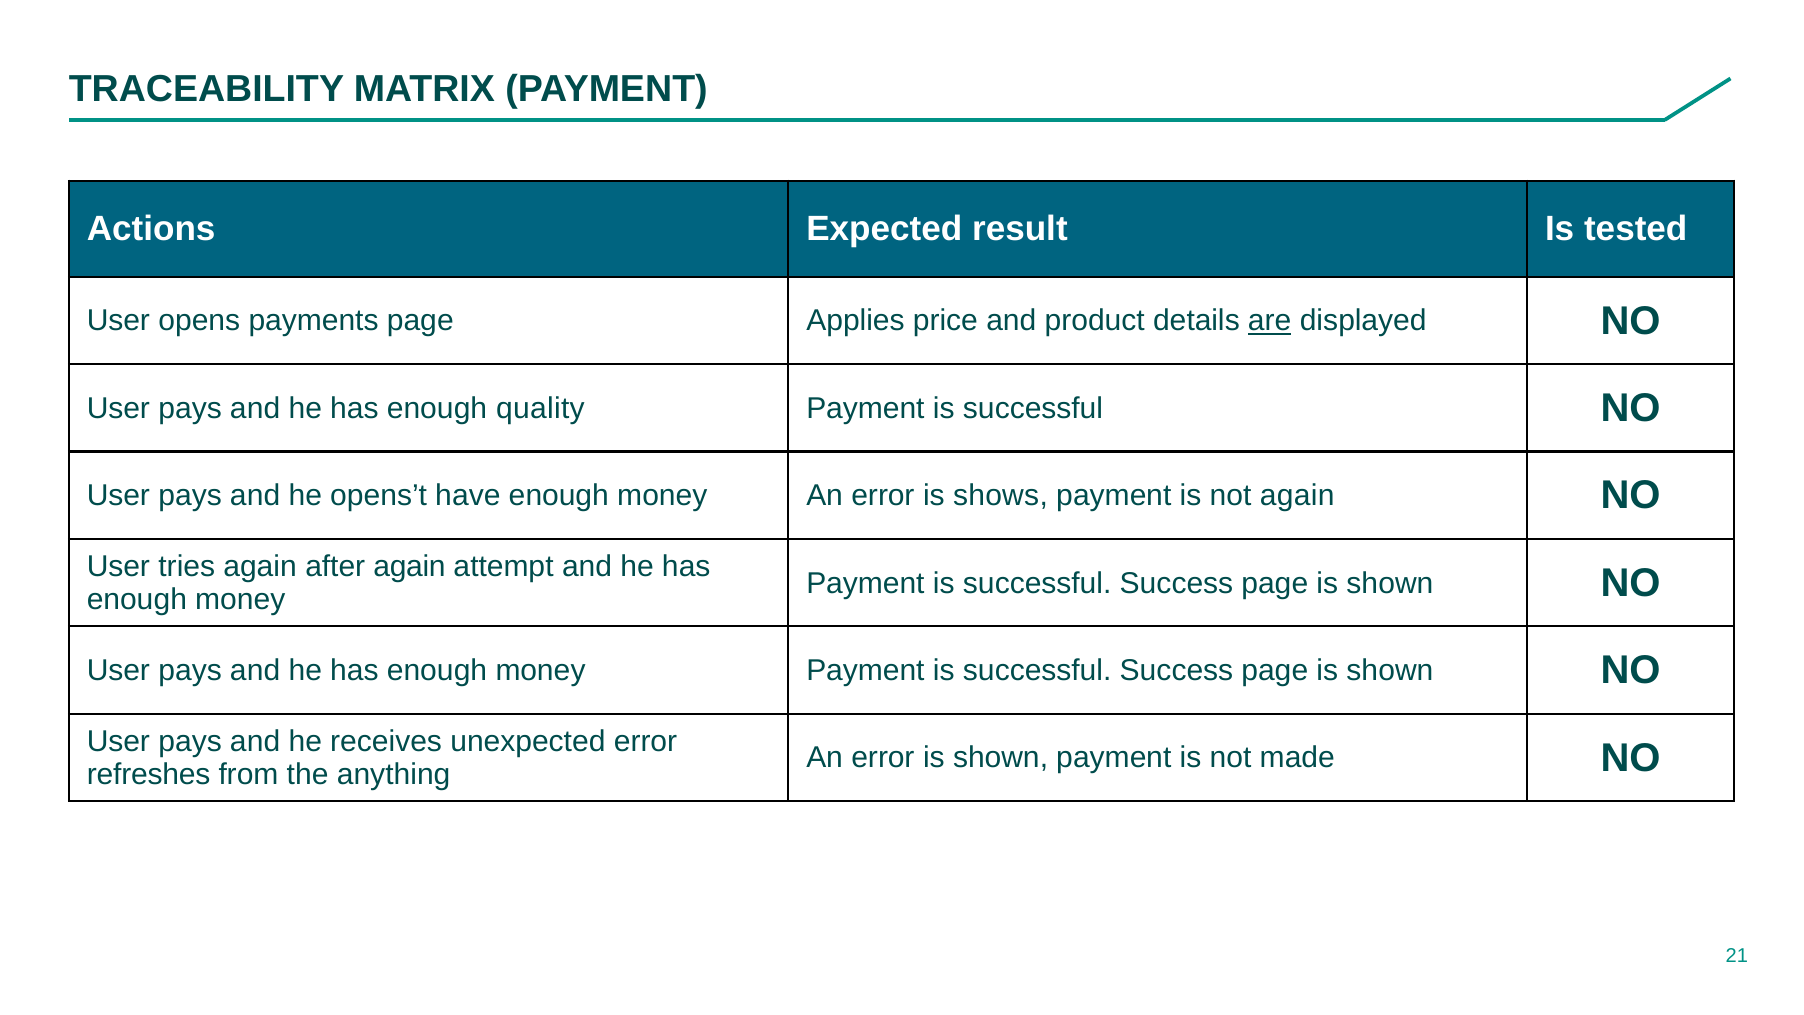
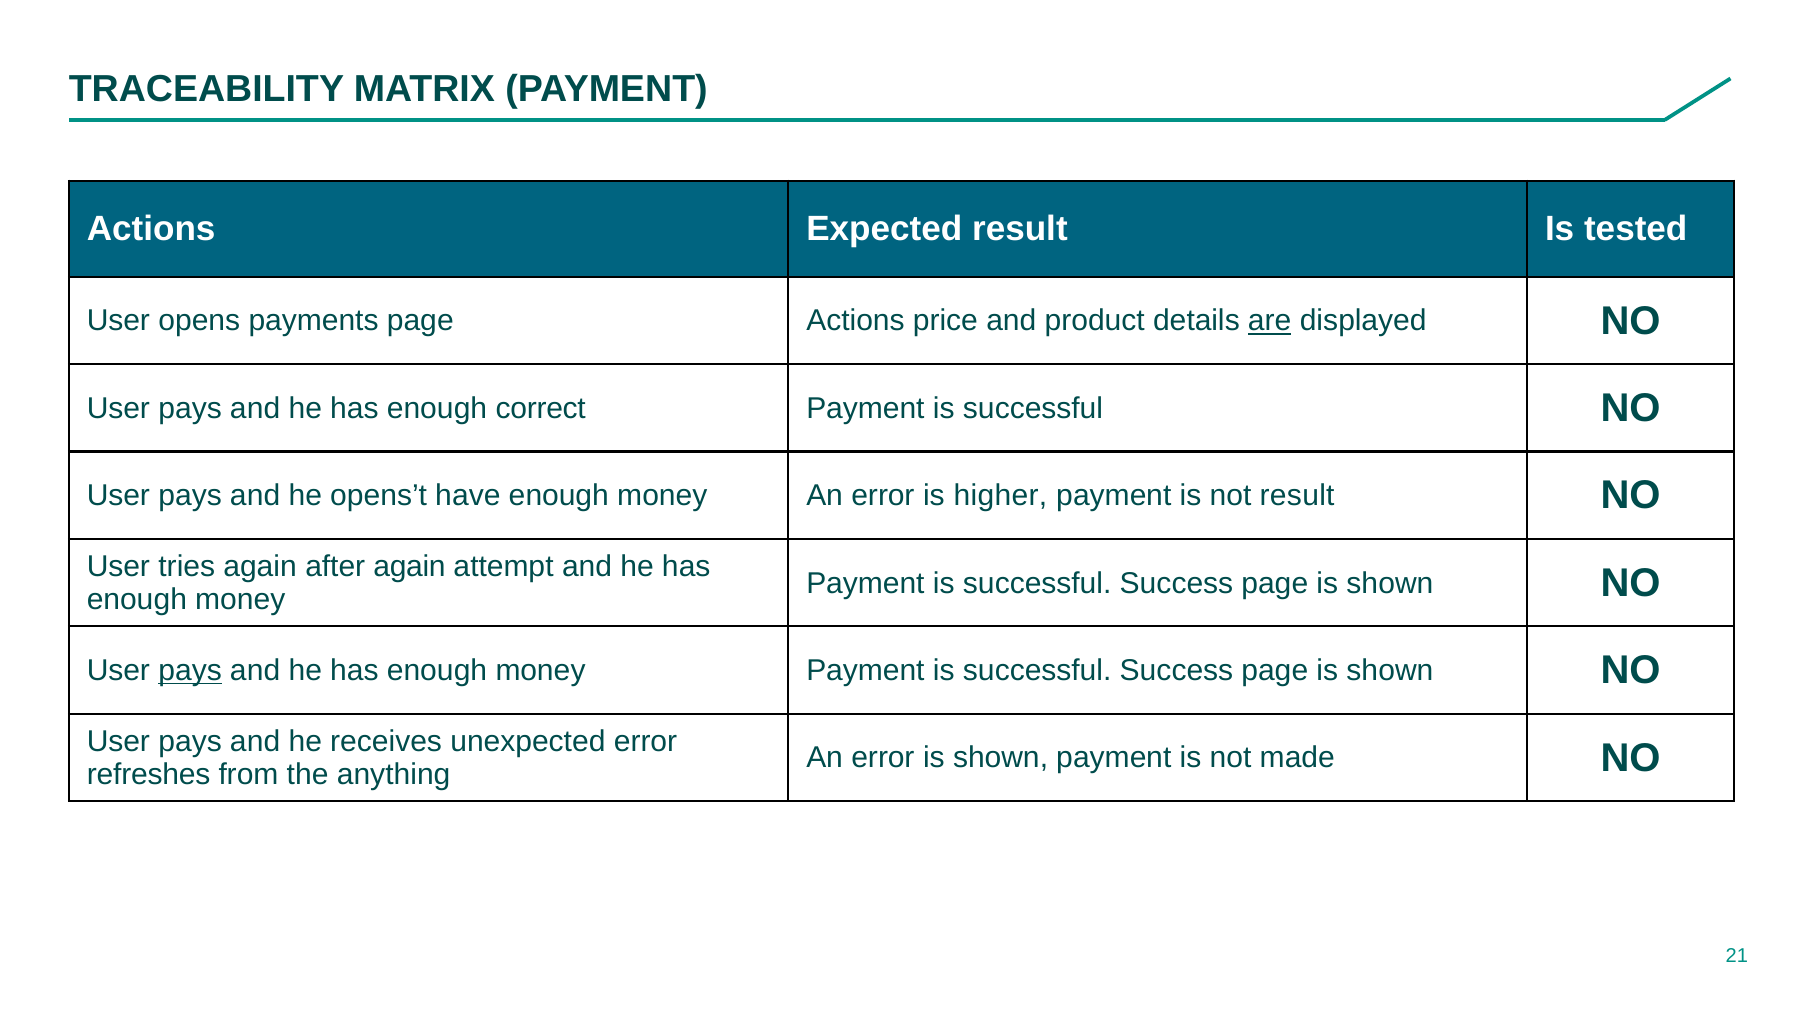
page Applies: Applies -> Actions (856, 321)
quality: quality -> correct (541, 408)
shows: shows -> higher (1000, 496)
not again: again -> result (1297, 496)
pays underline: none -> present (190, 670)
